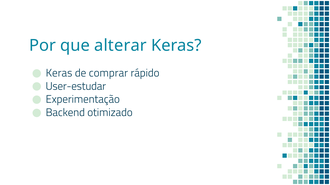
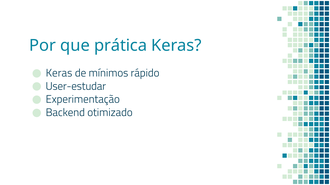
alterar: alterar -> prática (121, 46)
comprar: comprar -> mínimos (108, 73)
